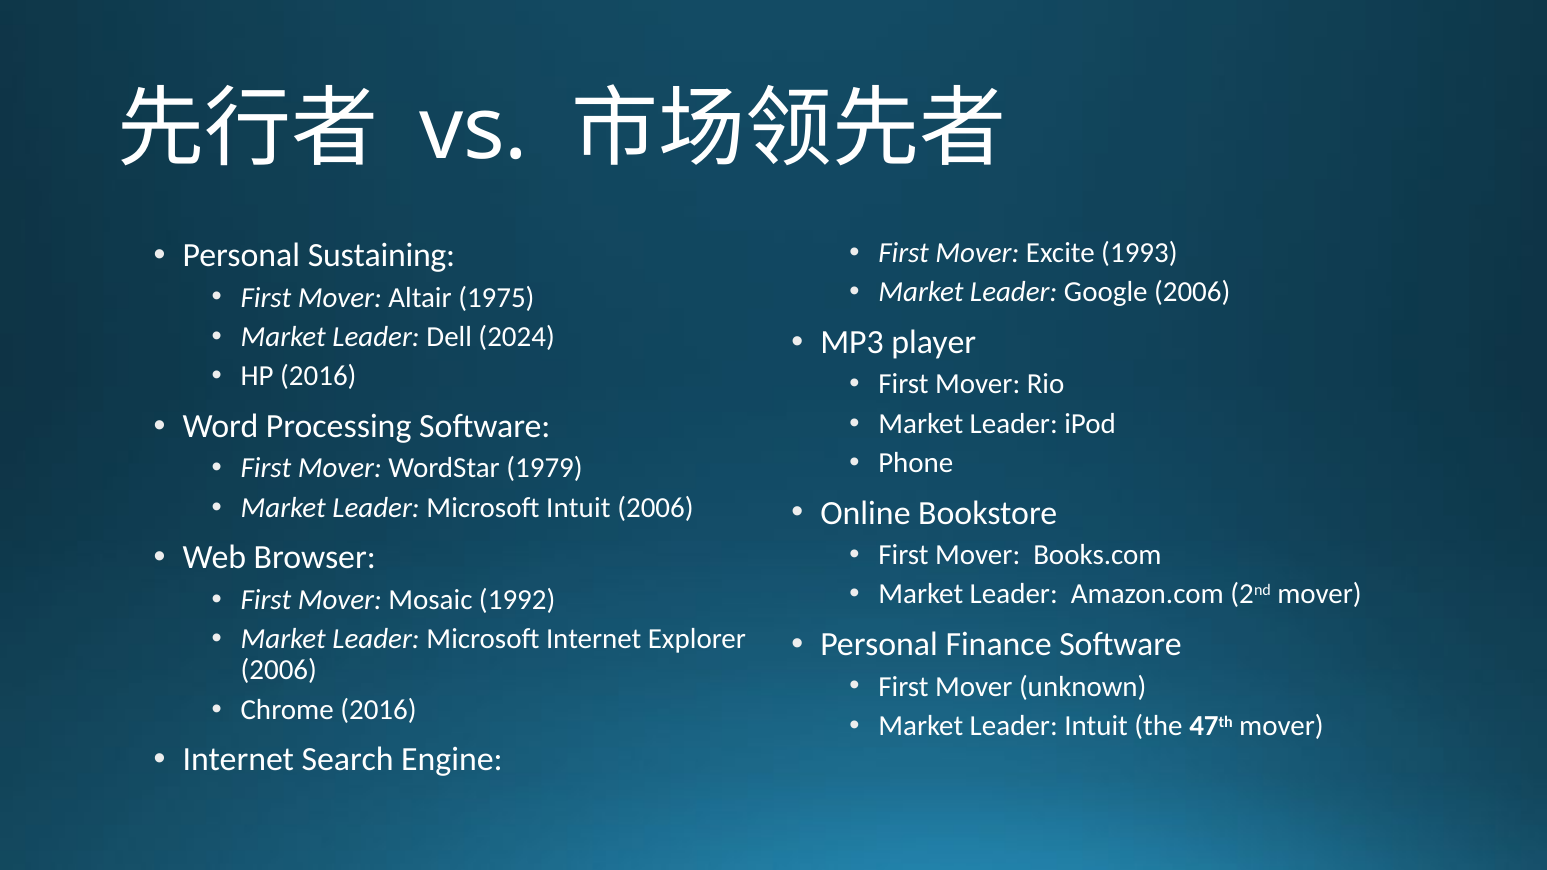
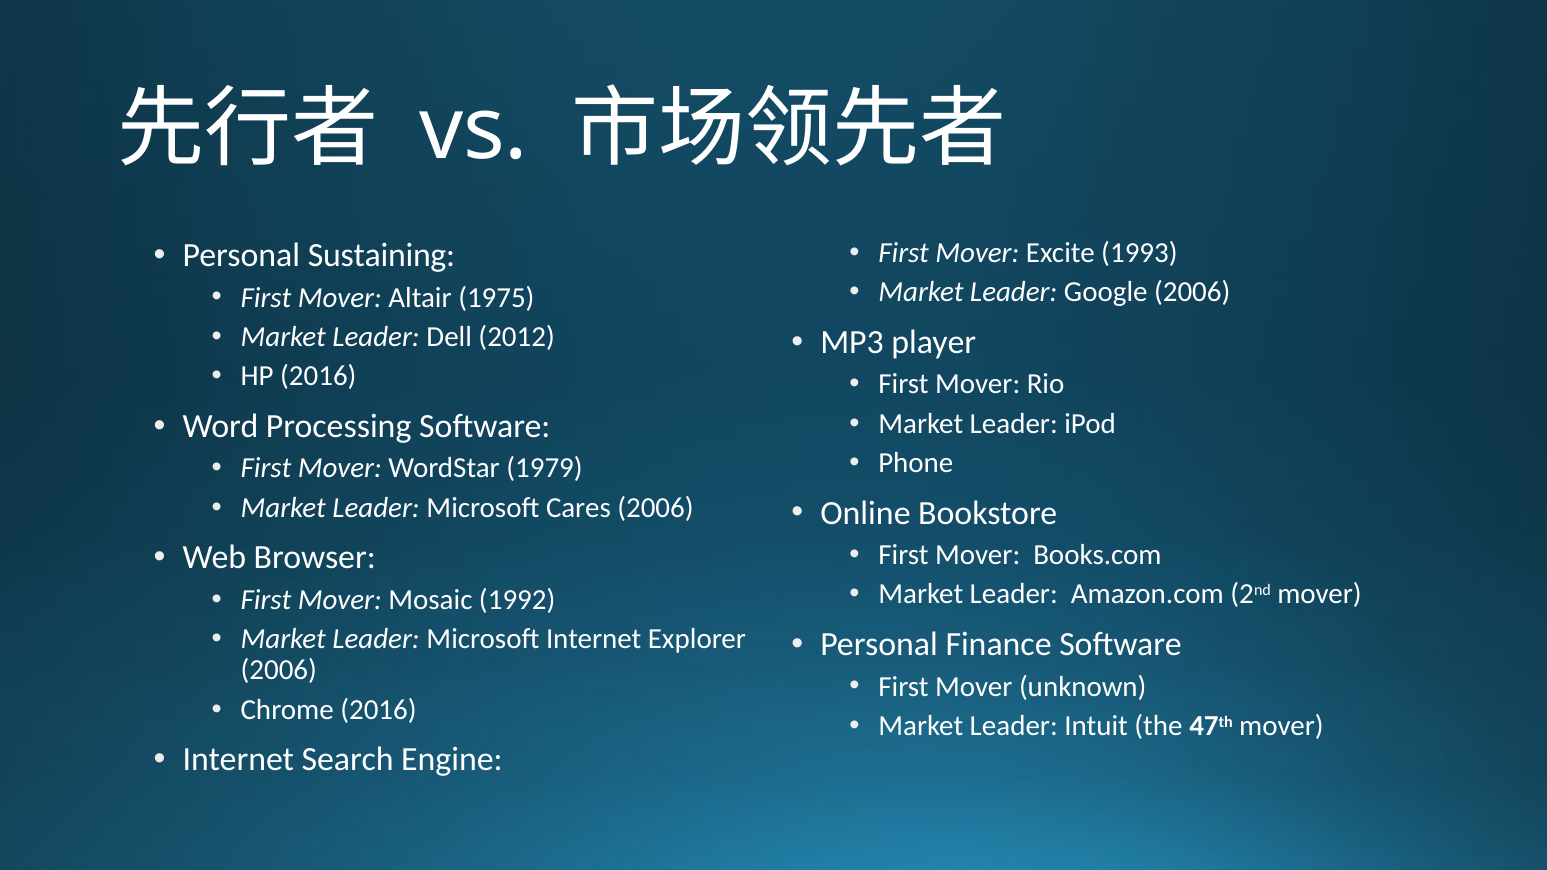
2024: 2024 -> 2012 (517, 337)
Microsoft Intuit: Intuit -> Cares (578, 508)
